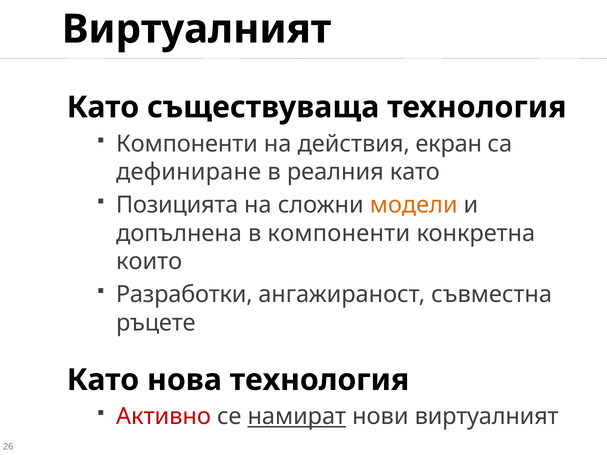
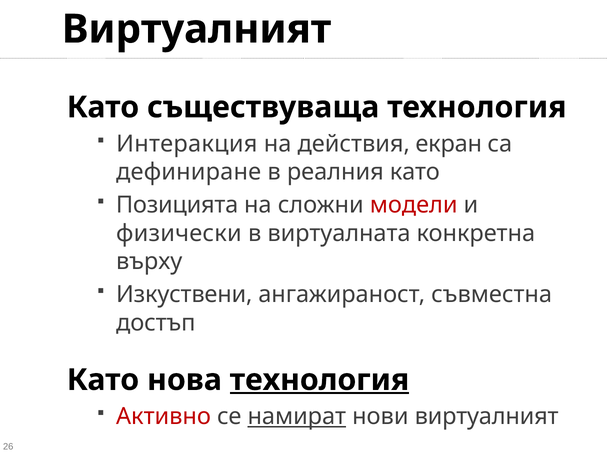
Компоненти: Компоненти -> Интеракция (187, 144)
модели colour: orange -> red (414, 205)
допълнена: допълнена -> физически (179, 233)
в компоненти: компоненти -> виртуалната (339, 233)
които: които -> върху (149, 262)
Разработки: Разработки -> Изкуствени (184, 295)
ръцете: ръцете -> достъп (156, 323)
технология underline: none -> present (319, 380)
